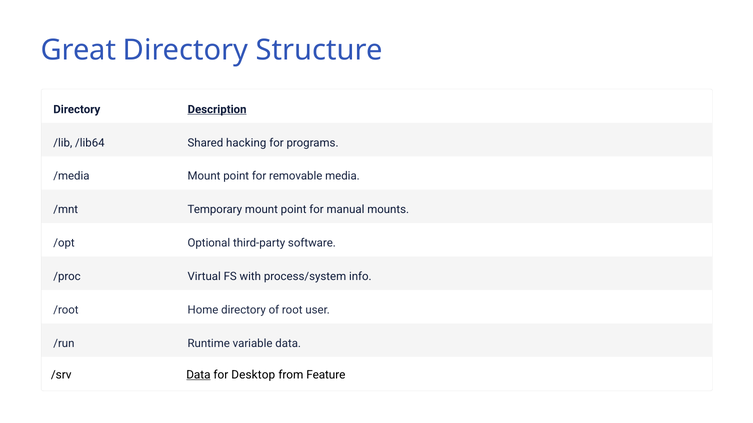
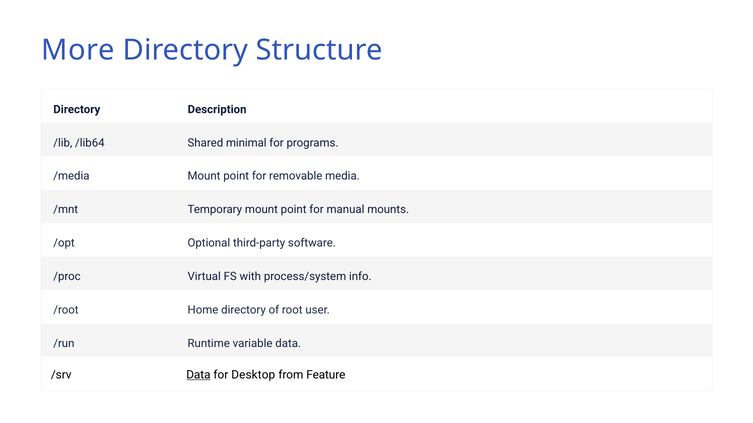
Great: Great -> More (78, 50)
Description underline: present -> none (217, 110)
hacking: hacking -> minimal (246, 143)
